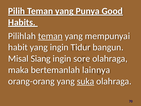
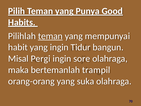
Siang: Siang -> Pergi (41, 58)
lainnya: lainnya -> trampil (96, 70)
suka underline: present -> none (86, 81)
